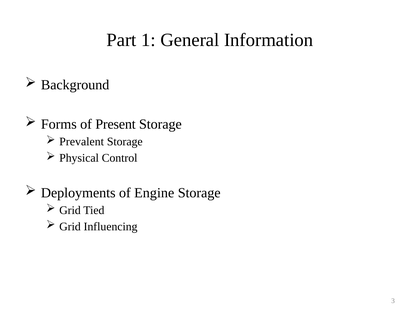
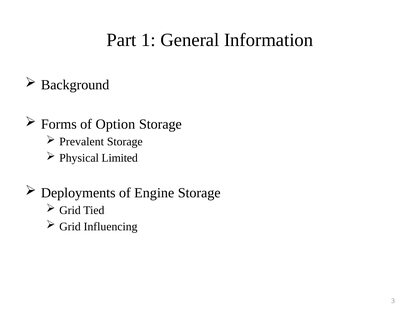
Present: Present -> Option (115, 124)
Control: Control -> Limited (120, 158)
